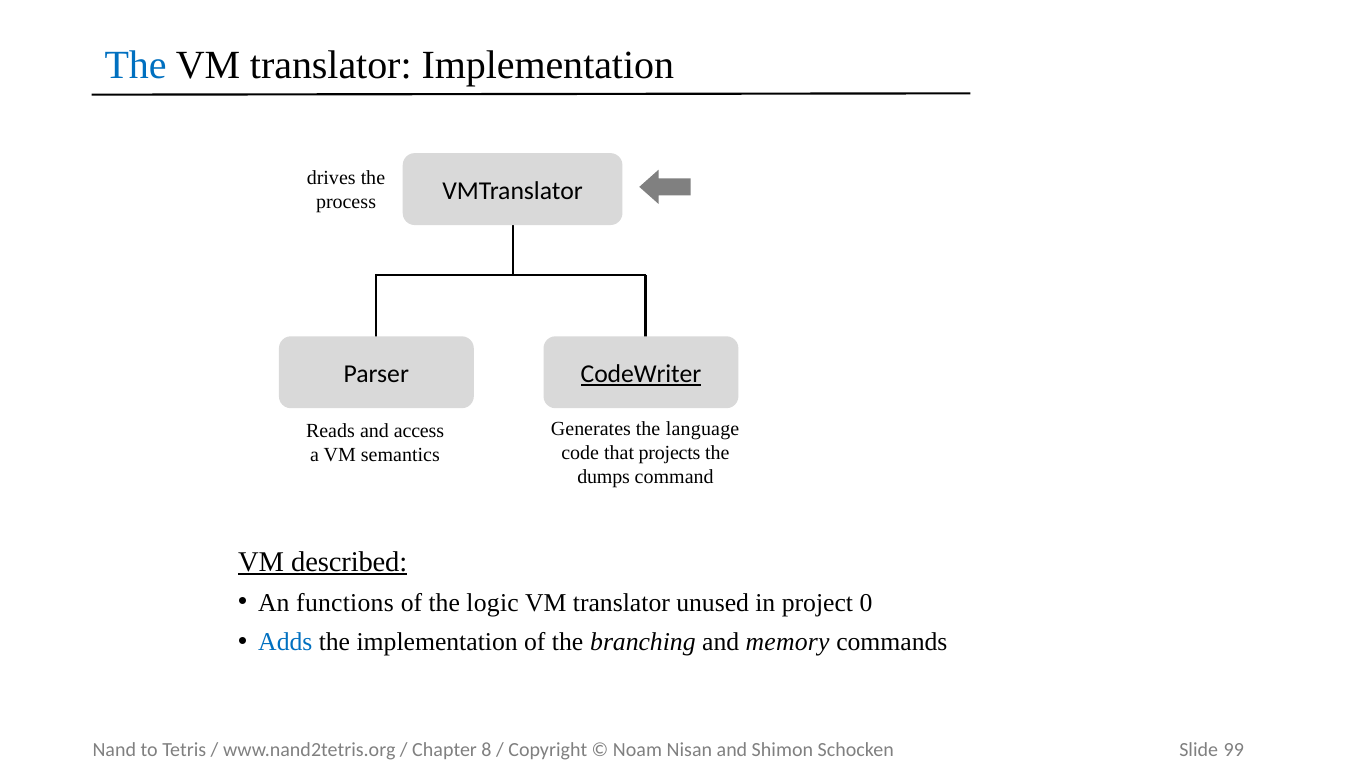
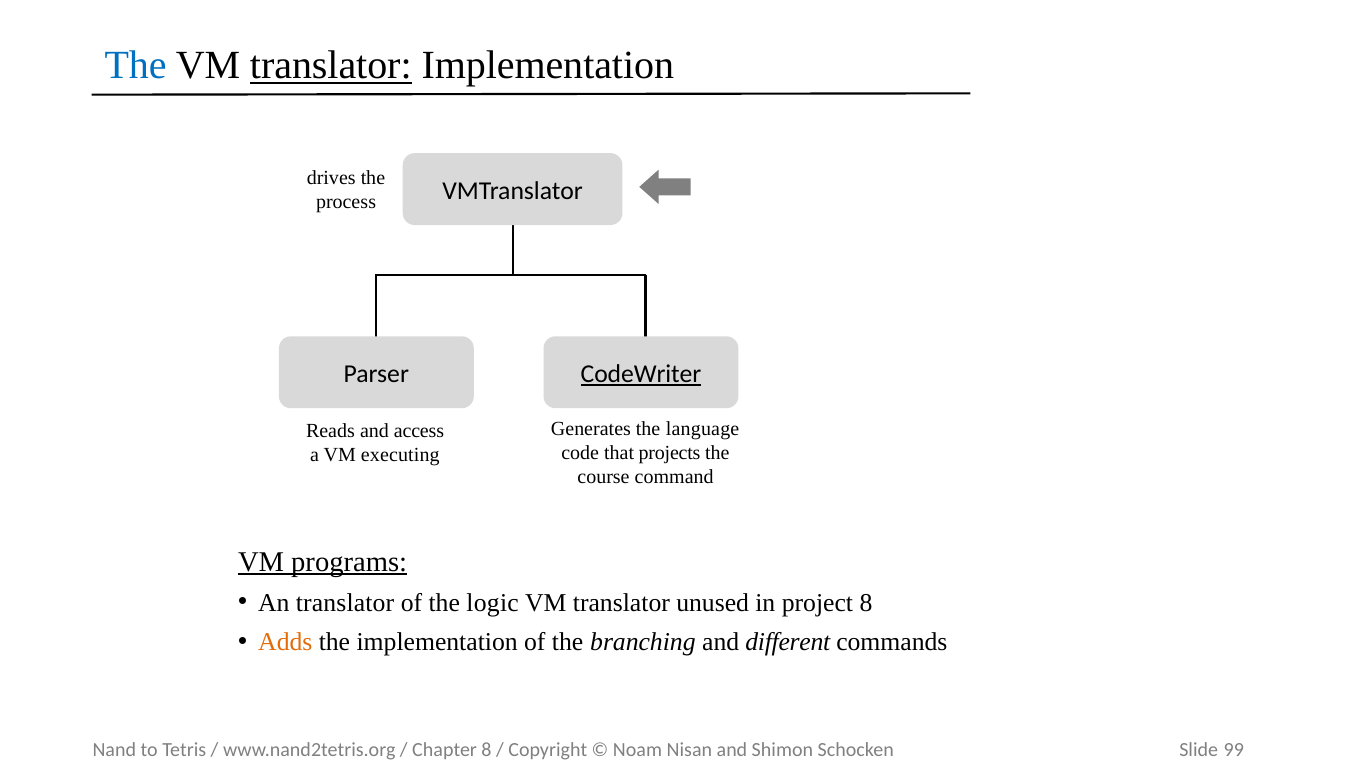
translator underline: none -> present (331, 66)
semantics: semantics -> executing (400, 455)
dumps: dumps -> course (604, 477)
described: described -> programs (349, 562)
An functions: functions -> translator (345, 603)
project 0: 0 -> 8 (866, 603)
Adds colour: blue -> orange (285, 642)
memory: memory -> different (788, 642)
